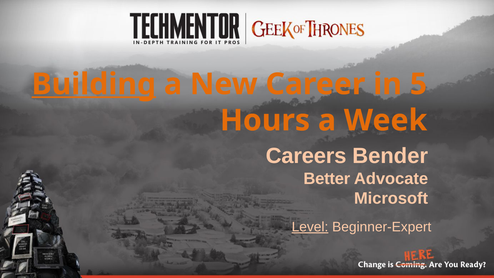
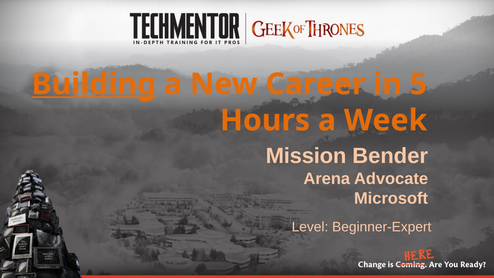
Careers: Careers -> Mission (306, 156)
Better: Better -> Arena (327, 179)
Level underline: present -> none (310, 227)
